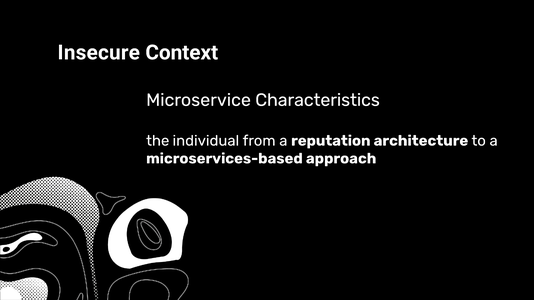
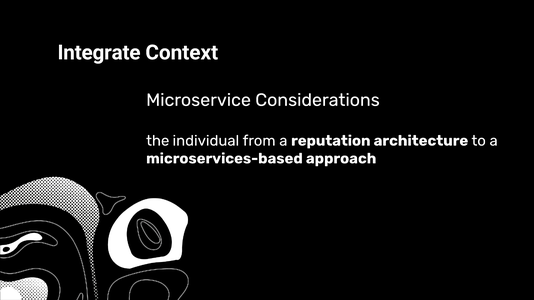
Insecure: Insecure -> Integrate (99, 53)
Characteristics: Characteristics -> Considerations (318, 100)
